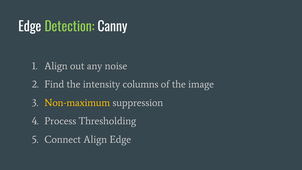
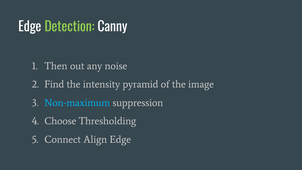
Align: Align -> Then (56, 66)
columns: columns -> pyramid (140, 84)
Non-maximum colour: yellow -> light blue (77, 103)
Process: Process -> Choose (60, 121)
